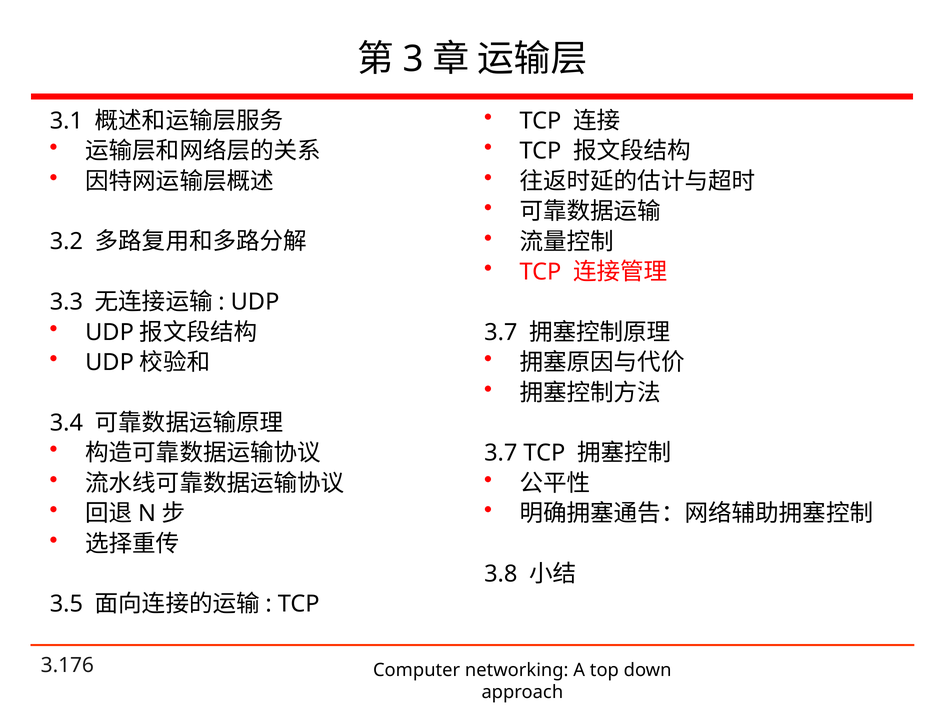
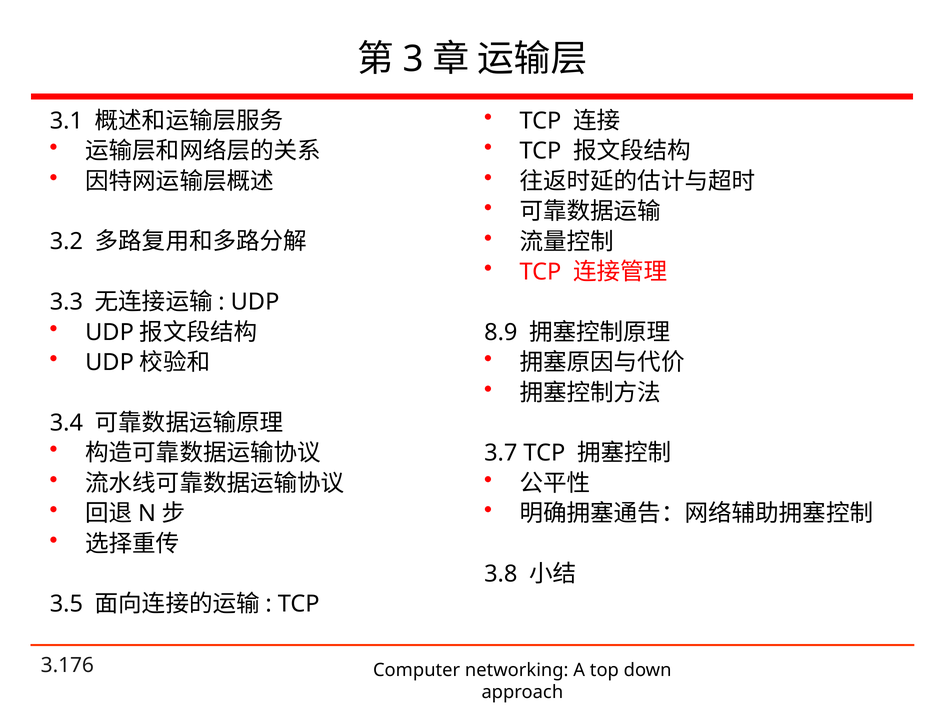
3.7: 3.7 -> 8.9 (501, 332)
